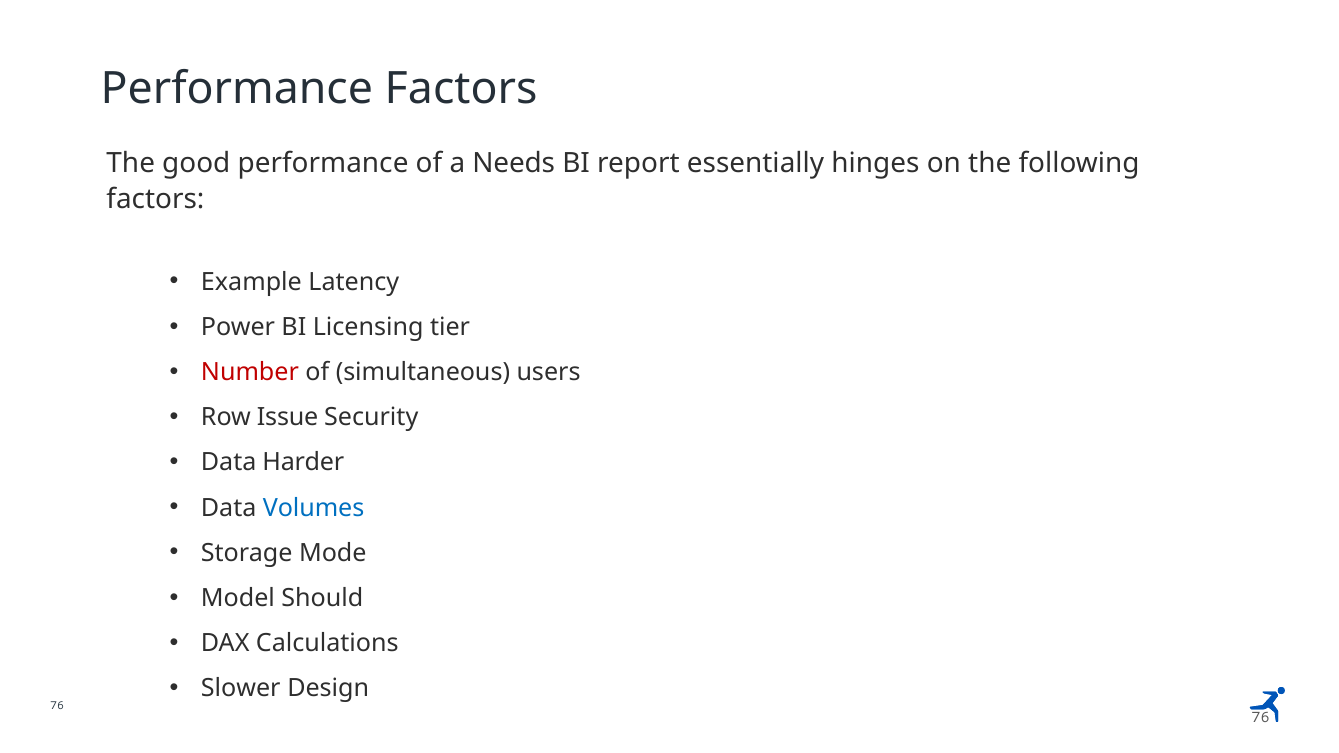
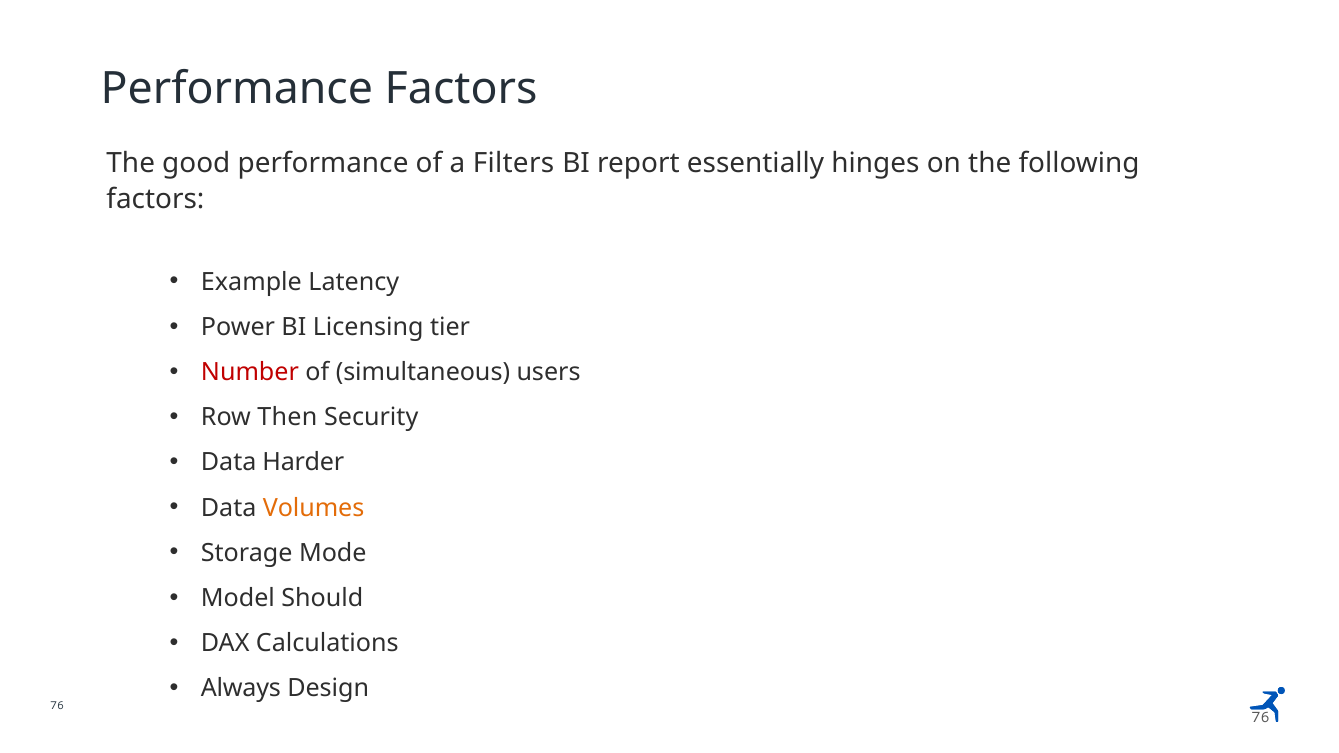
Needs: Needs -> Filters (514, 164)
Issue: Issue -> Then (287, 418)
Volumes colour: blue -> orange (314, 508)
Slower: Slower -> Always (241, 689)
